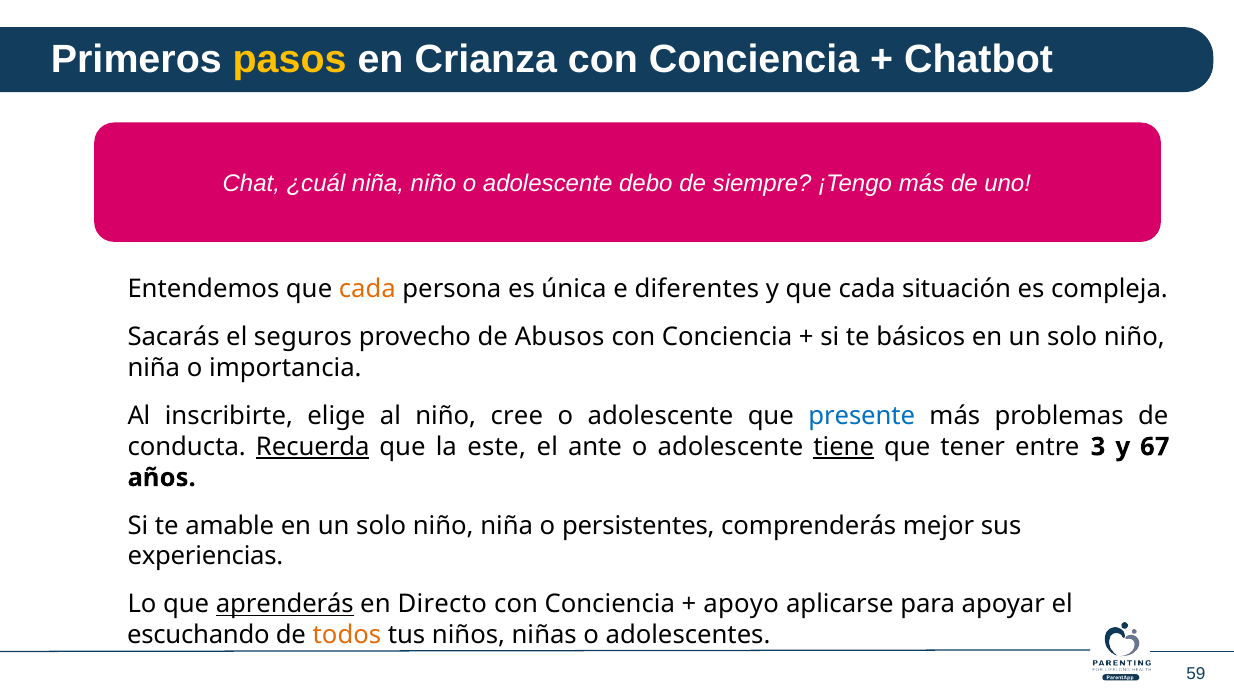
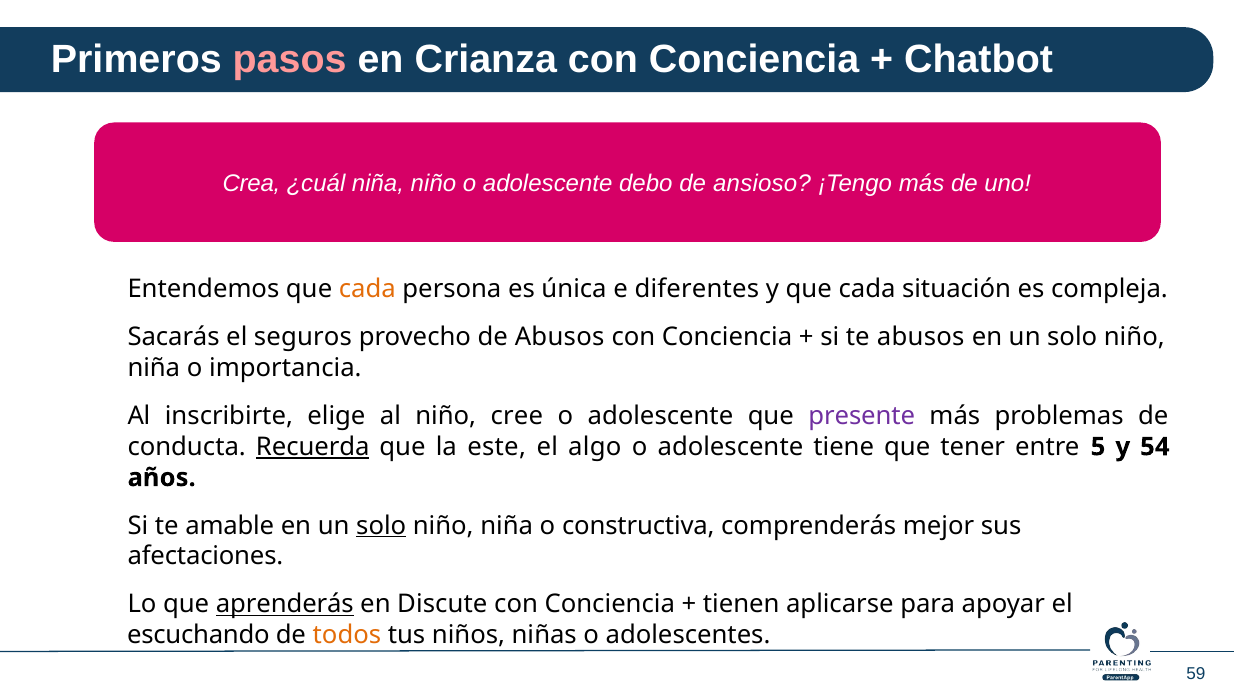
pasos colour: yellow -> pink (290, 59)
Chat: Chat -> Crea (251, 184)
siempre: siempre -> ansioso (762, 184)
te básicos: básicos -> abusos (921, 337)
presente colour: blue -> purple (862, 416)
ante: ante -> algo (595, 447)
tiene underline: present -> none (844, 447)
3: 3 -> 5 (1098, 447)
67: 67 -> 54 (1155, 447)
solo underline: none -> present (381, 526)
persistentes: persistentes -> constructiva (638, 526)
experiencias: experiencias -> afectaciones (205, 557)
Directo: Directo -> Discute (442, 605)
apoyo: apoyo -> tienen (741, 605)
